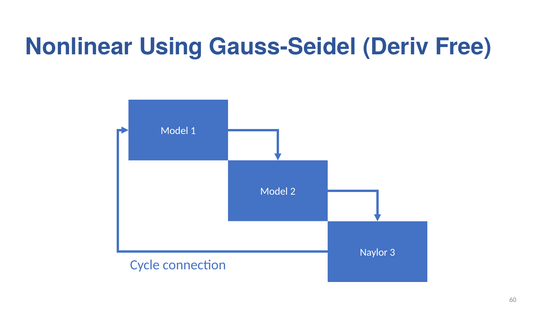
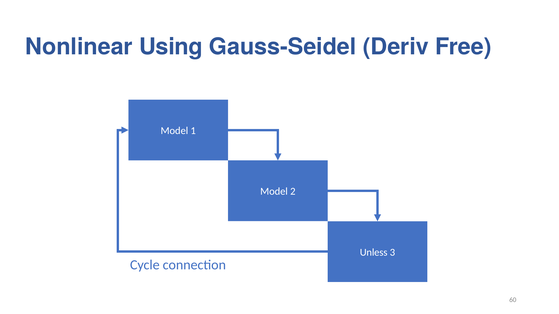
Naylor: Naylor -> Unless (374, 253)
